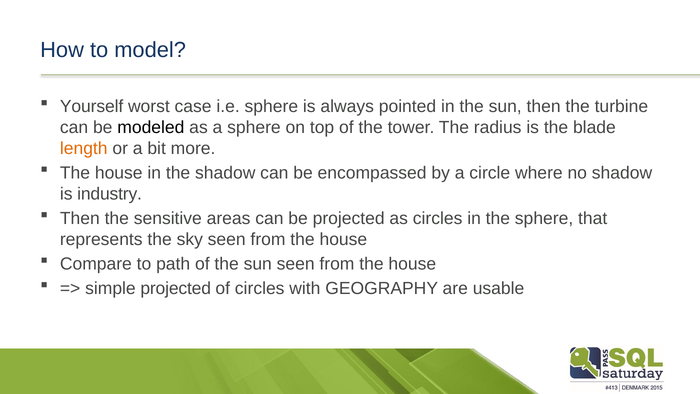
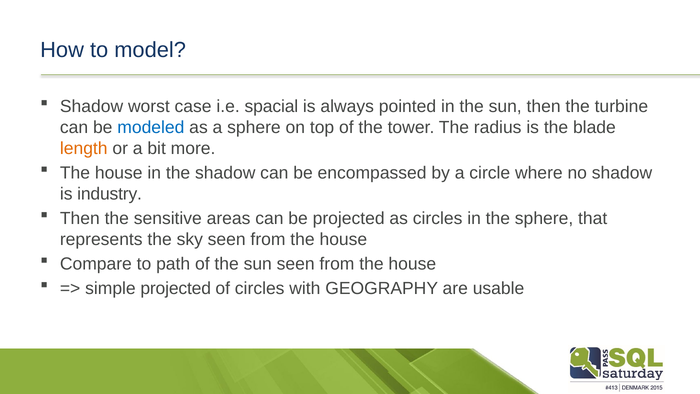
Yourself: Yourself -> Shadow (92, 106)
i.e sphere: sphere -> spacial (271, 106)
modeled colour: black -> blue (151, 127)
